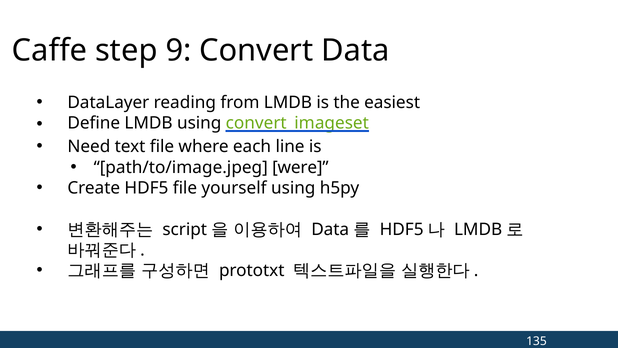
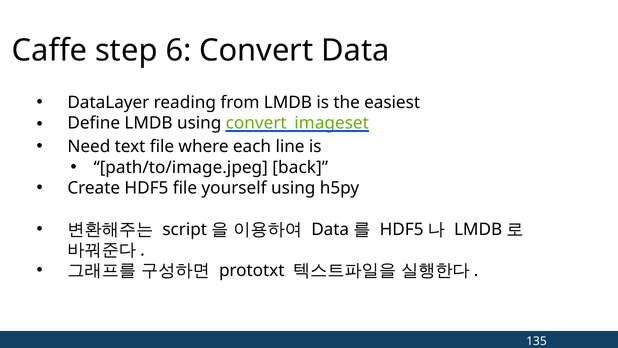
9: 9 -> 6 (178, 50)
were: were -> back (300, 167)
